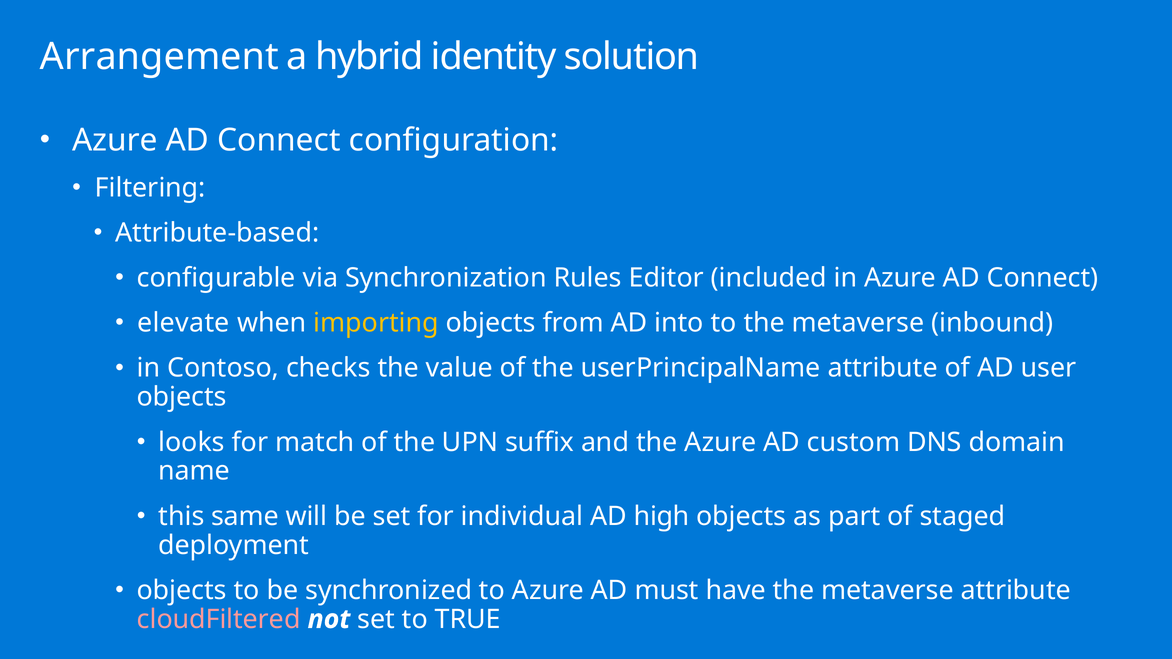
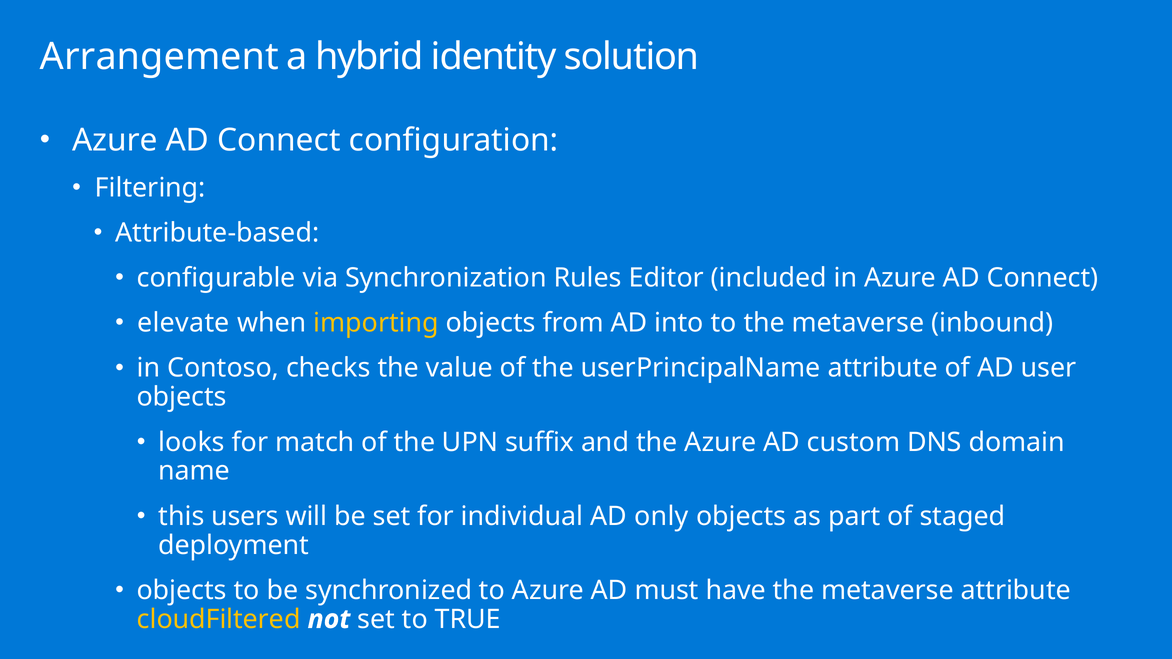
same: same -> users (245, 516)
high: high -> only (661, 516)
cloudFiltered colour: pink -> yellow (219, 619)
